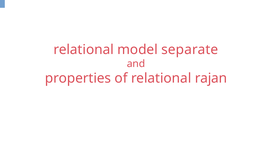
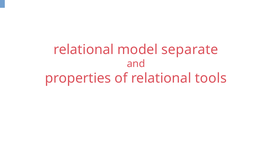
rajan: rajan -> tools (211, 78)
